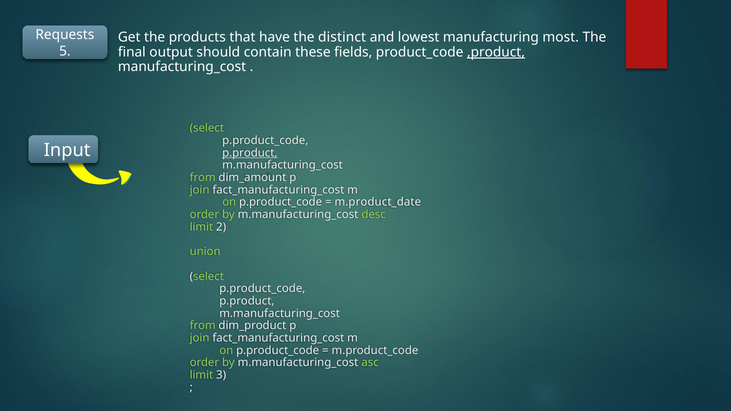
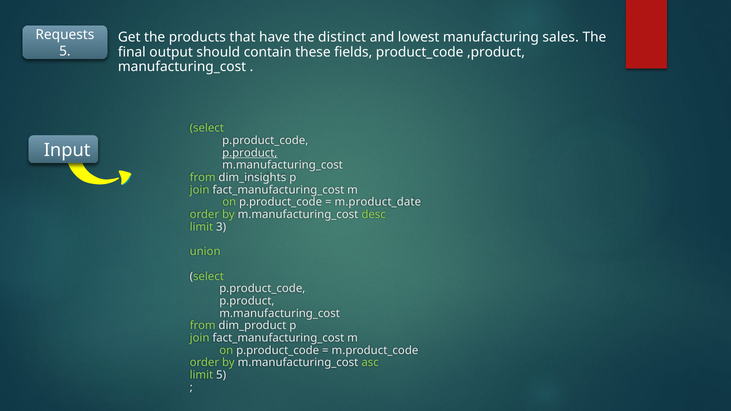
most: most -> sales (561, 37)
,product underline: present -> none (496, 52)
dim_amount: dim_amount -> dim_insights (252, 178)
2: 2 -> 3 (221, 227)
limit 3: 3 -> 5 (221, 375)
